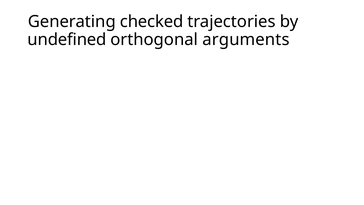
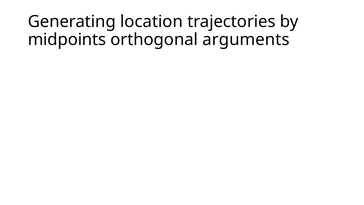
checked: checked -> location (152, 22)
undefined: undefined -> midpoints (67, 40)
